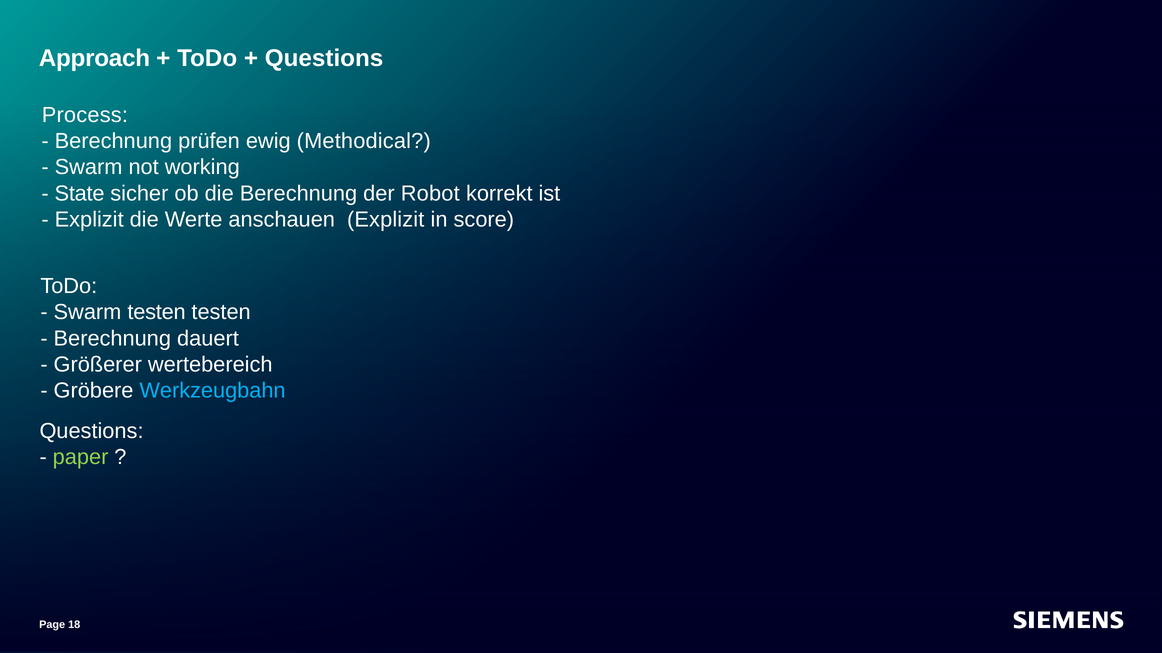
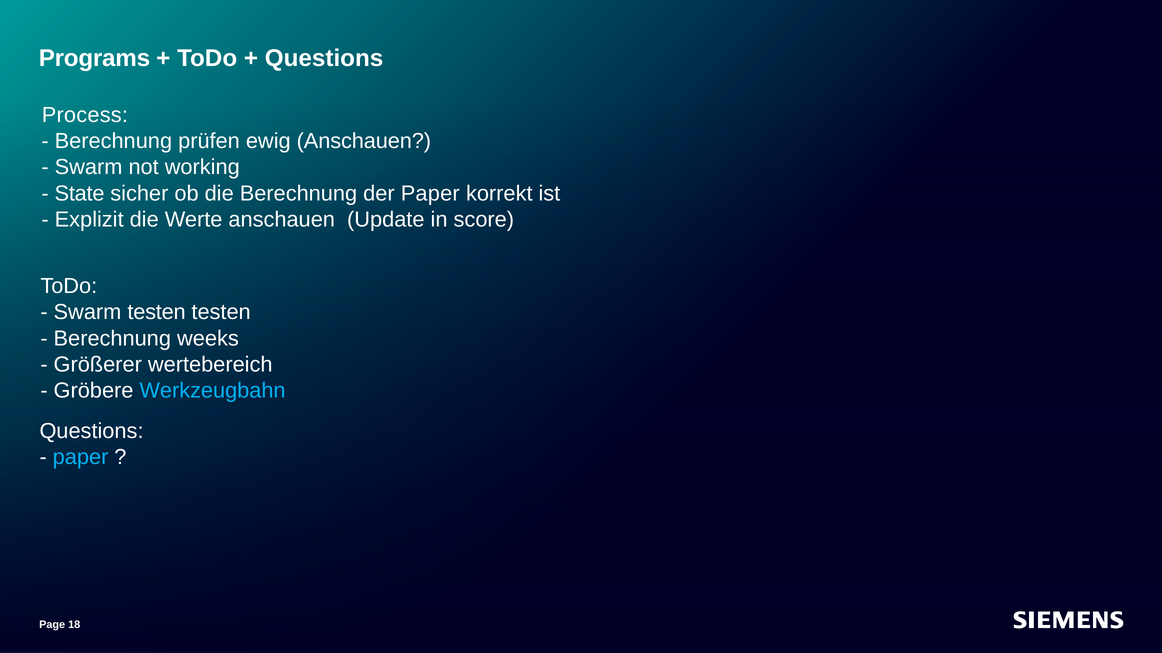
Approach: Approach -> Programs (94, 59)
ewig Methodical: Methodical -> Anschauen (364, 141)
der Robot: Robot -> Paper (430, 194)
anschauen Explizit: Explizit -> Update (386, 220)
dauert: dauert -> weeks (208, 339)
paper colour: light green -> light blue (81, 458)
